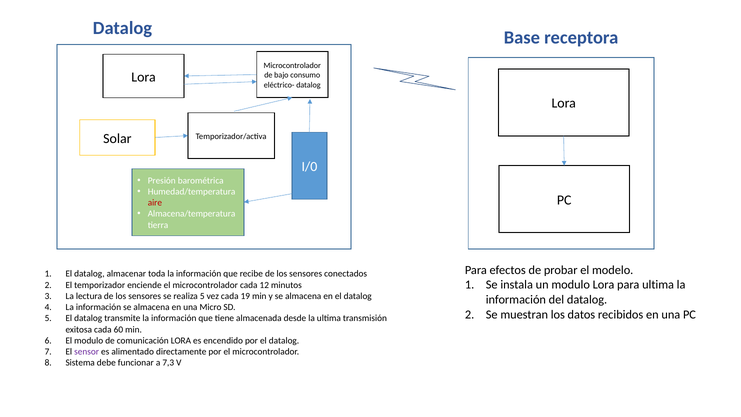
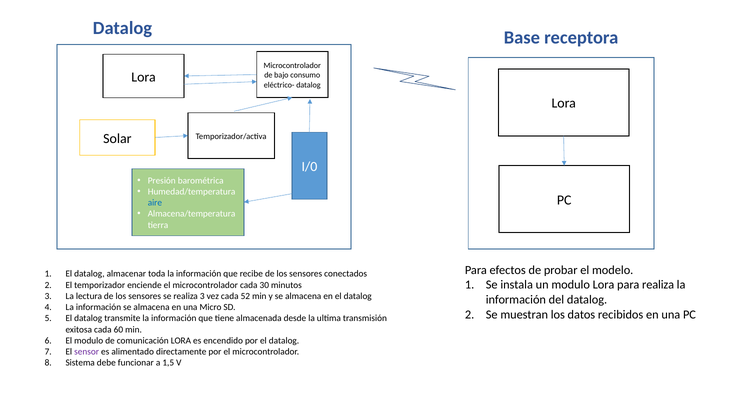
aire colour: red -> blue (155, 203)
para ultima: ultima -> realiza (658, 285)
12: 12 -> 30 (264, 285)
realiza 5: 5 -> 3 (202, 296)
19: 19 -> 52 (245, 296)
7,3: 7,3 -> 1,5 (168, 363)
